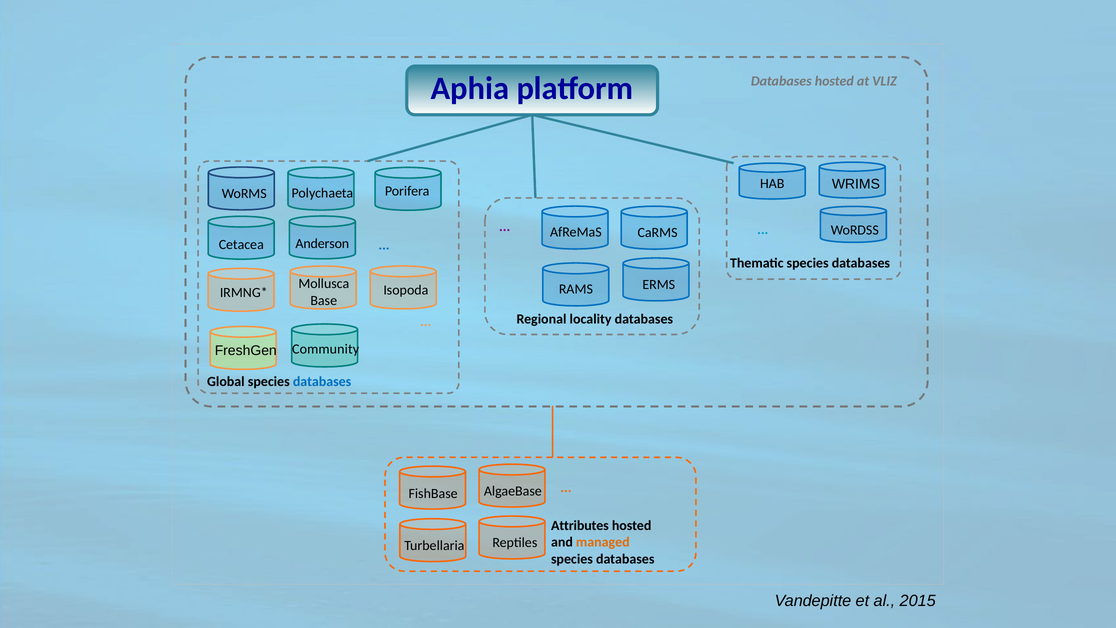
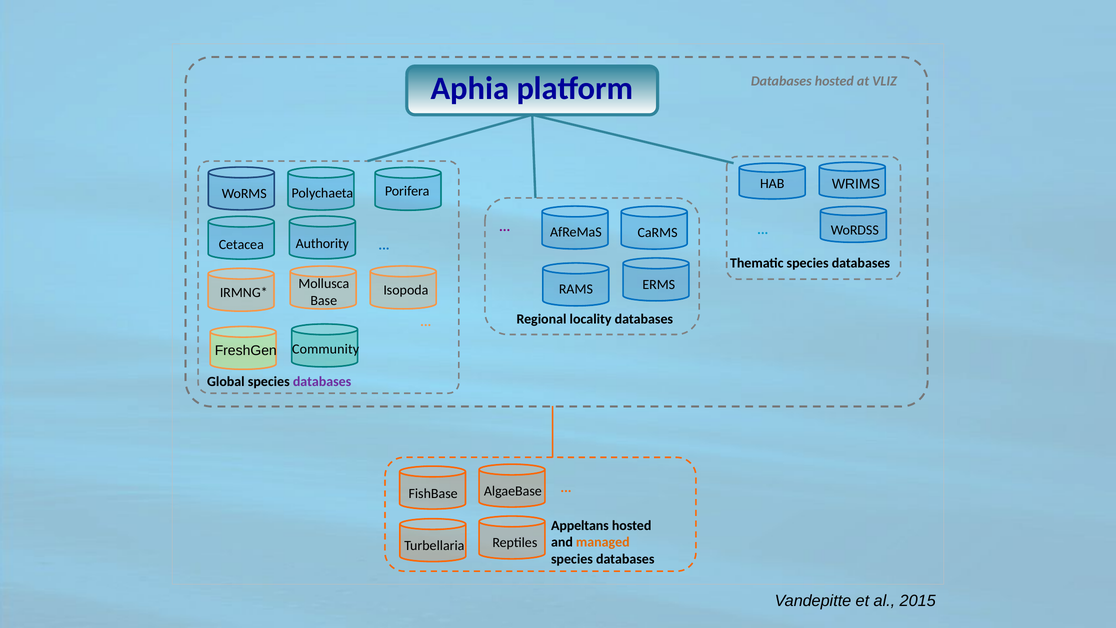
Anderson: Anderson -> Authority (322, 243)
databases colour: blue -> purple (322, 382)
Attributes: Attributes -> Appeltans (580, 525)
